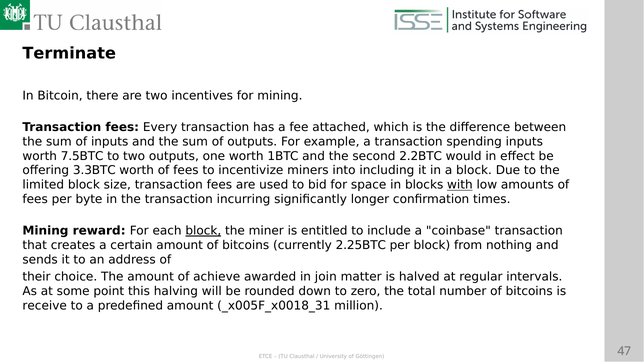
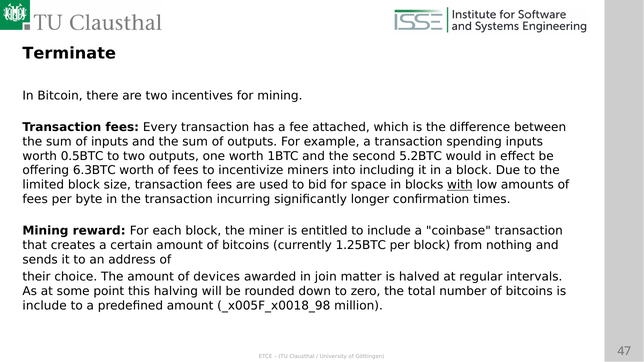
7.5BTC: 7.5BTC -> 0.5BTC (82, 156)
2.2BTC: 2.2BTC -> 5.2BTC (421, 156)
3.3BTC: 3.3BTC -> 6.3BTC (94, 171)
block underline: present -> none (203, 231)
2.25BTC: 2.25BTC -> 1.25BTC (361, 245)
achieve: achieve -> devices (217, 277)
receive: receive -> include (45, 306)
_x005F_x0018_31: _x005F_x0018_31 -> _x005F_x0018_98 (274, 306)
